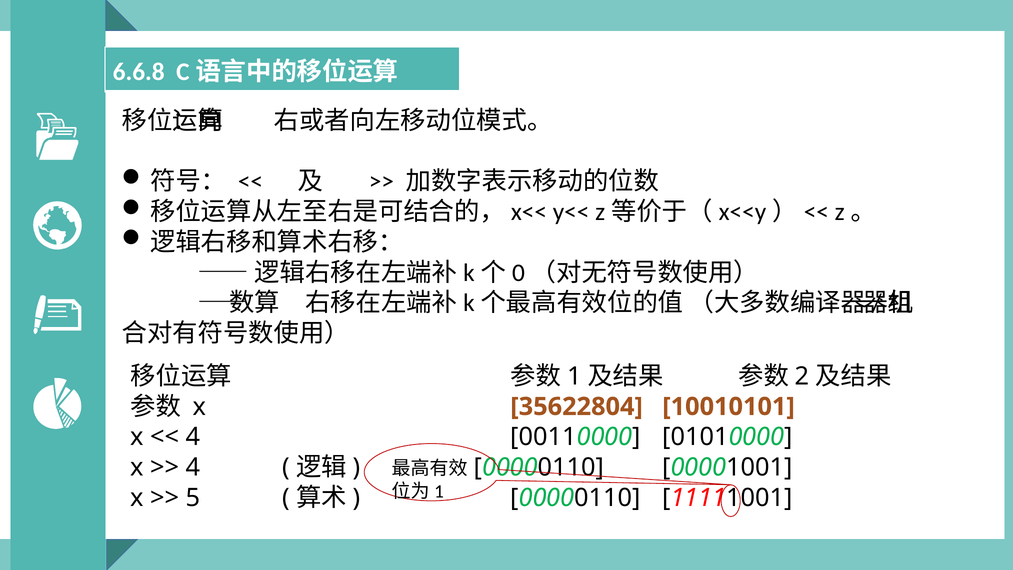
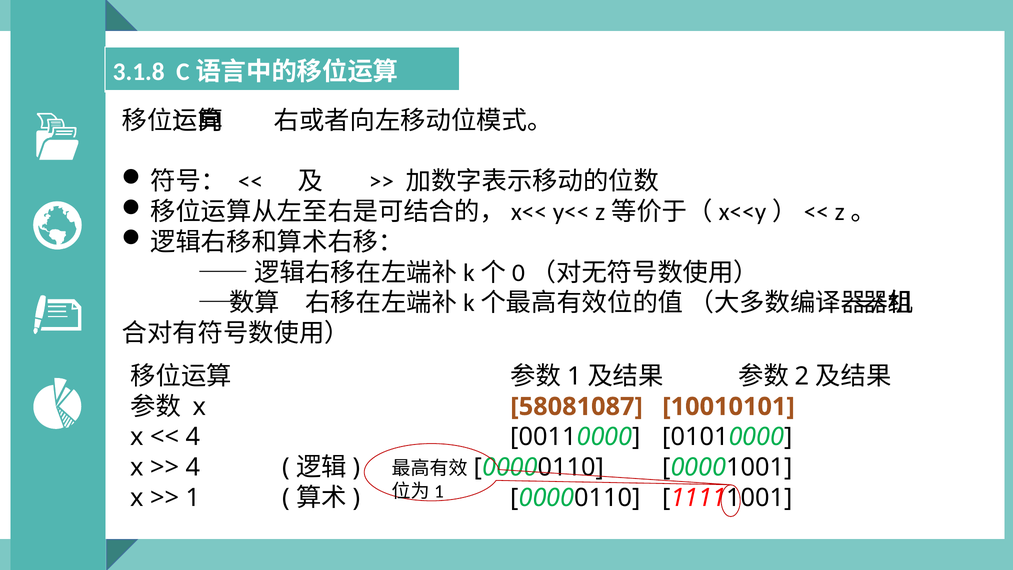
6.6.8: 6.6.8 -> 3.1.8 (139, 72)
35622804: 35622804 -> 58081087 (577, 407)
5: 5 -> 1 (193, 498)
